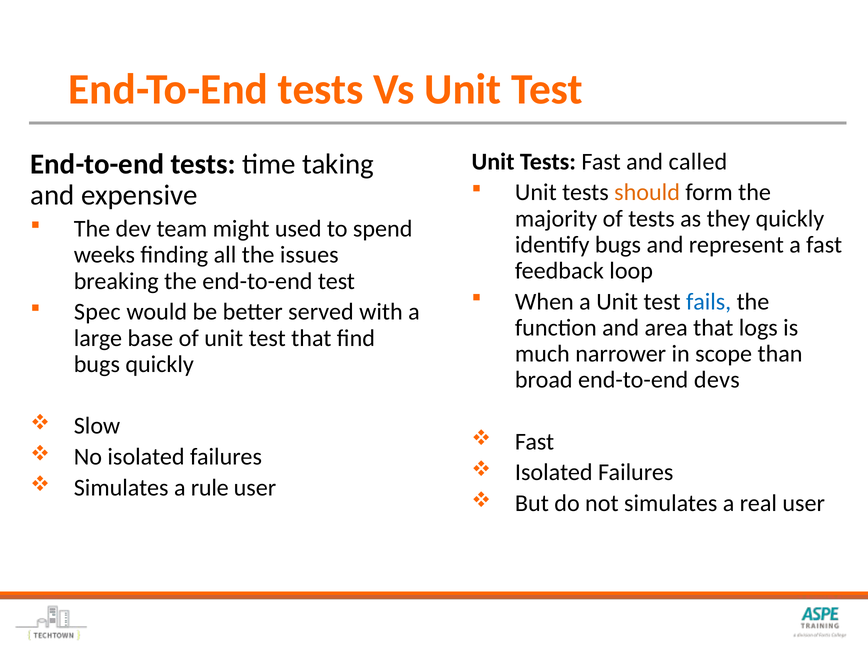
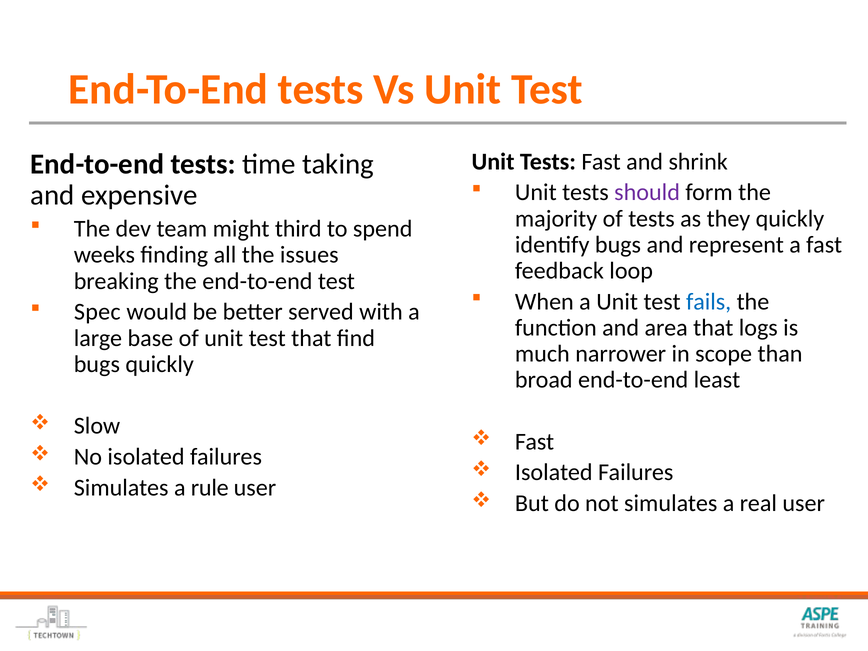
called: called -> shrink (698, 162)
should colour: orange -> purple (647, 192)
used: used -> third (298, 229)
devs: devs -> least (717, 380)
